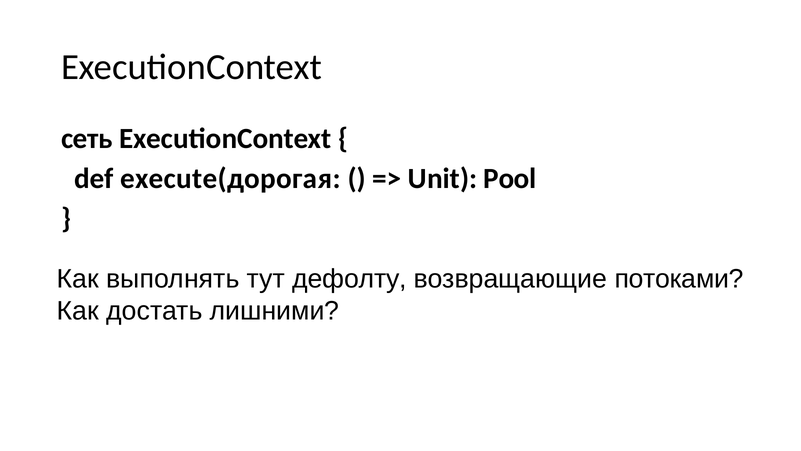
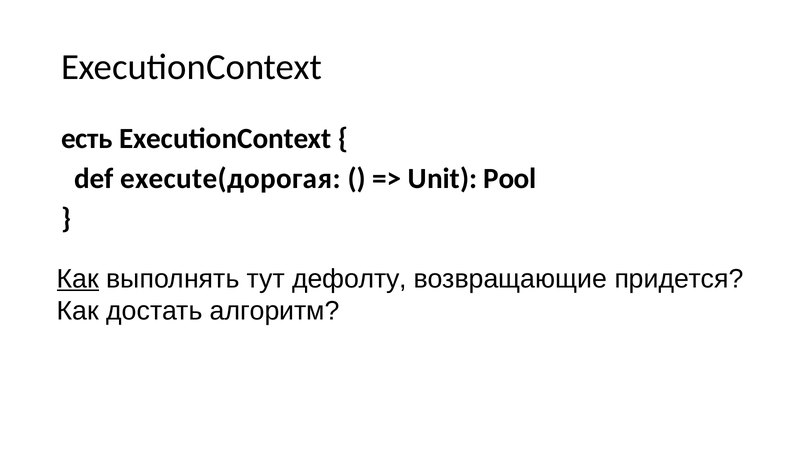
сеть: сеть -> есть (87, 139)
Как underline: none -> present (78, 278)
потоками: потоками -> придется (679, 278)
лишними: лишними -> алгоритм (275, 311)
